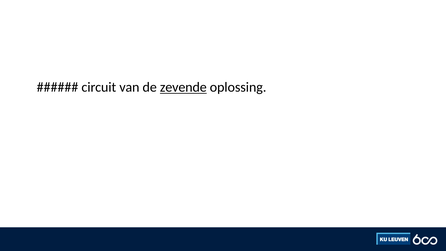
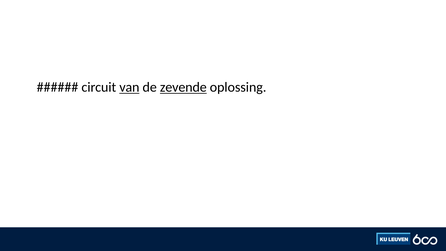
van underline: none -> present (129, 87)
